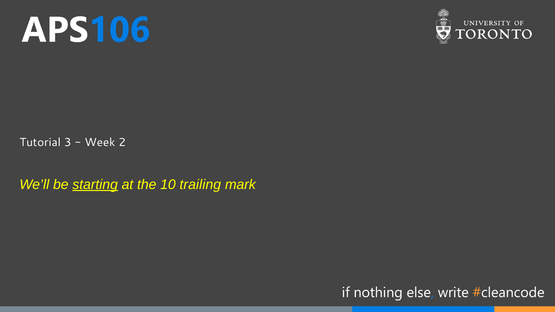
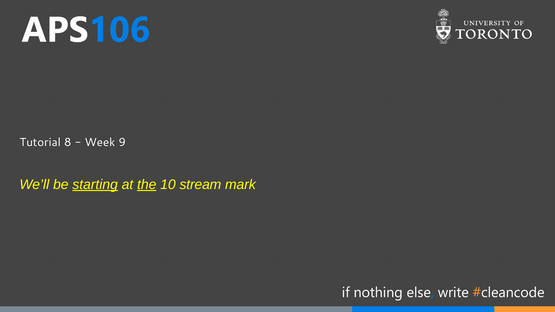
3: 3 -> 8 (68, 142)
2: 2 -> 9 (122, 142)
the underline: none -> present (147, 185)
trailing: trailing -> stream (200, 185)
